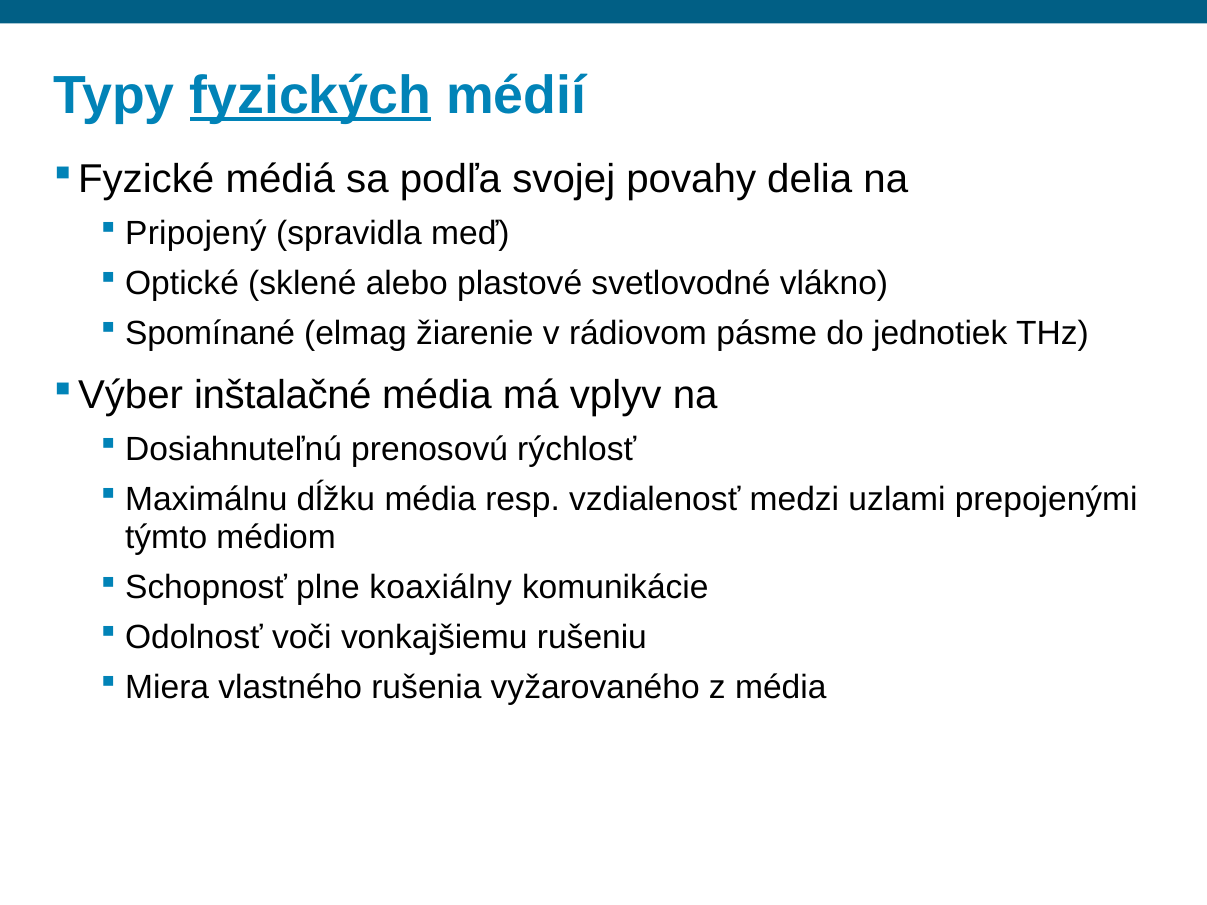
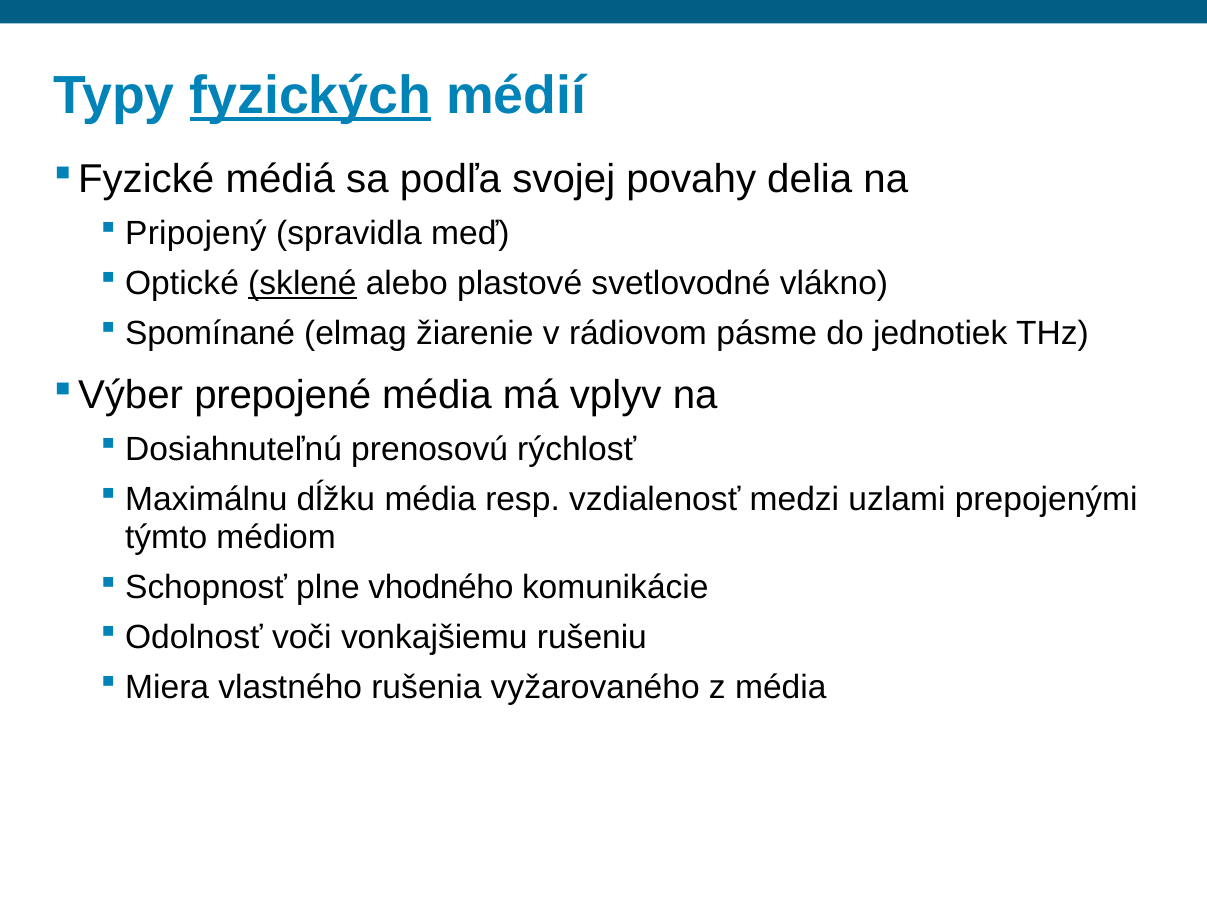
sklené underline: none -> present (302, 283)
inštalačné: inštalačné -> prepojené (283, 396)
koaxiálny: koaxiálny -> vhodného (441, 588)
